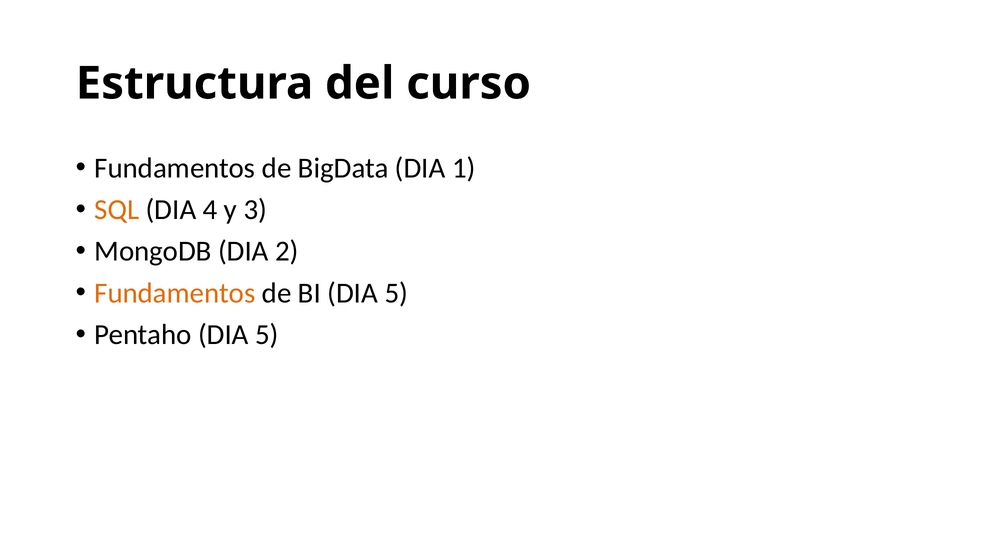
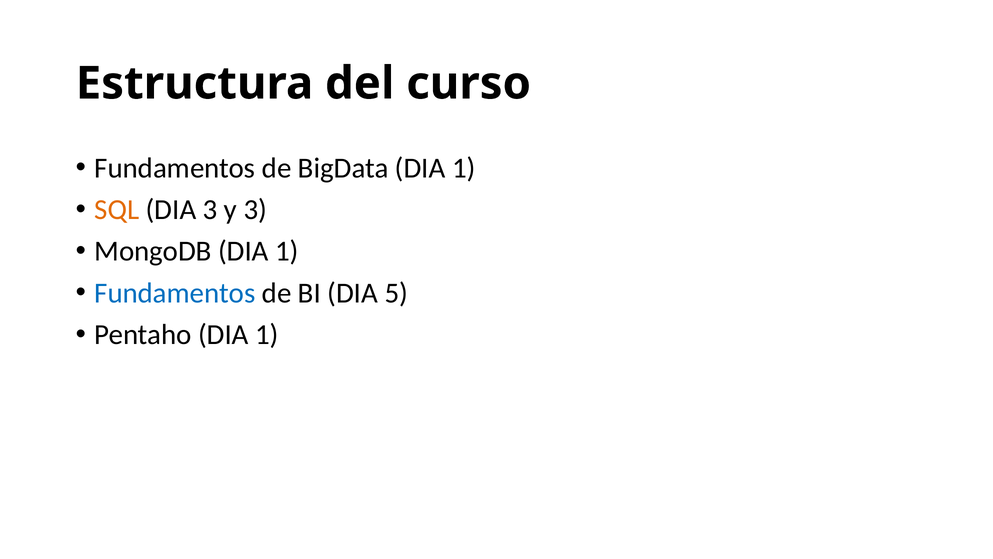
DIA 4: 4 -> 3 (210, 210)
MongoDB DIA 2: 2 -> 1 (287, 251)
Fundamentos colour: orange -> blue (175, 293)
Pentaho DIA 5: 5 -> 1 (267, 334)
